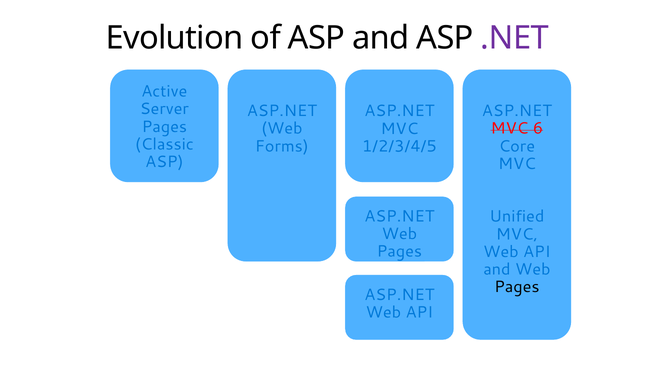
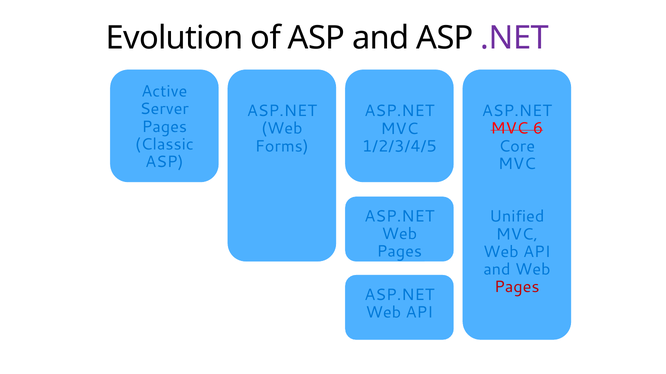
Pages colour: black -> red (517, 287)
